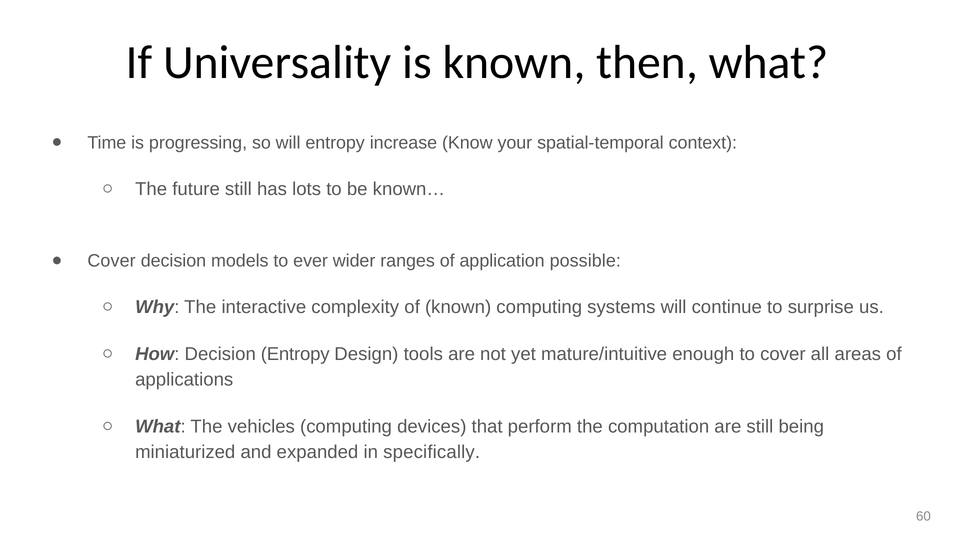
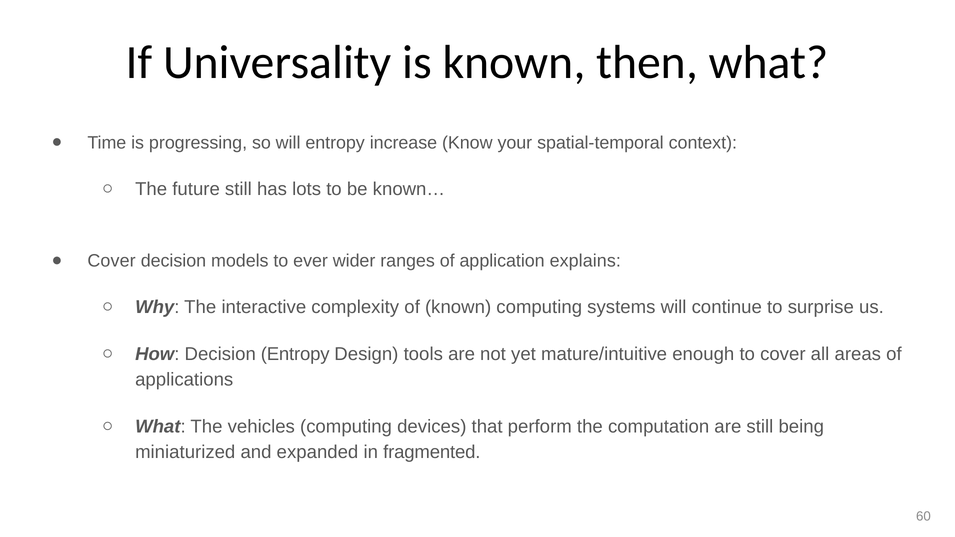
possible: possible -> explains (585, 261)
specifically: specifically -> fragmented (432, 452)
